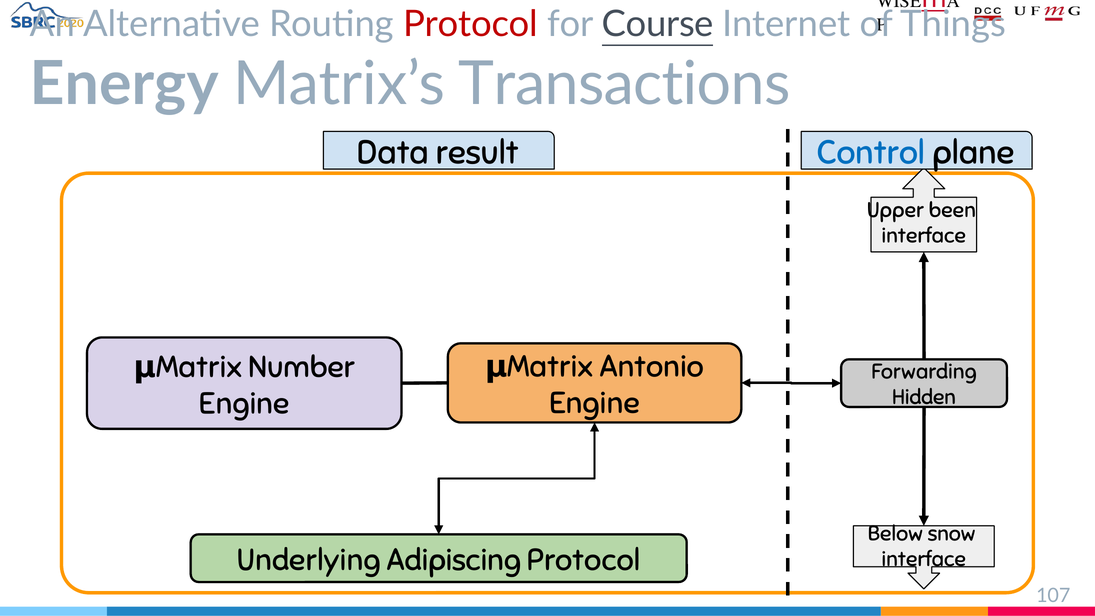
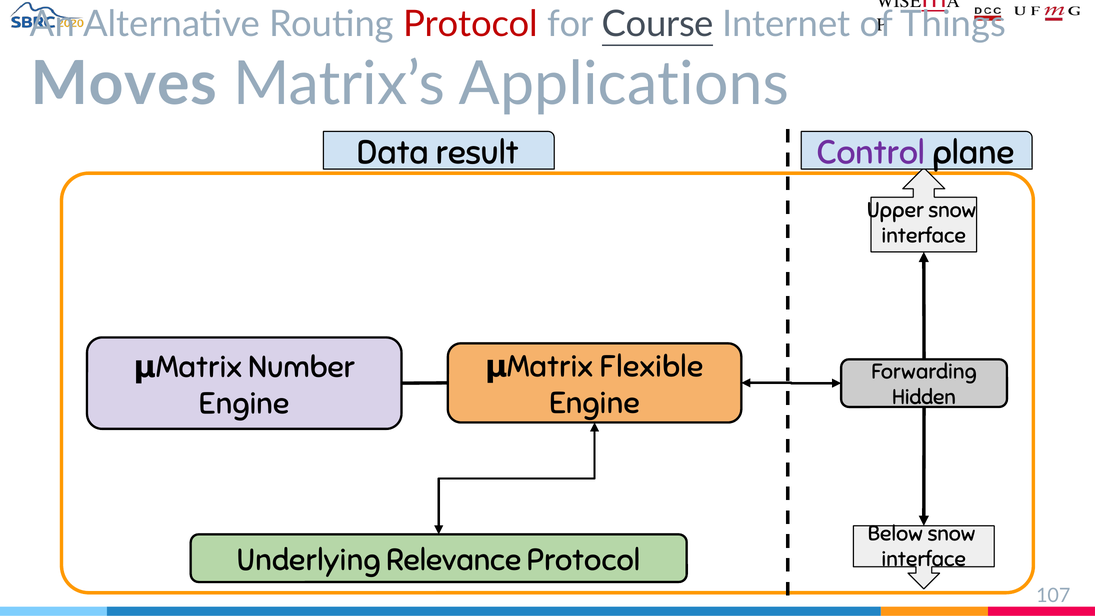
Energy: Energy -> Moves (124, 84)
Transactions: Transactions -> Applications (624, 84)
Control colour: blue -> purple (871, 153)
Upper been: been -> snow (952, 210)
Antonio: Antonio -> Flexible (652, 367)
Adipiscing: Adipiscing -> Relevance (454, 560)
